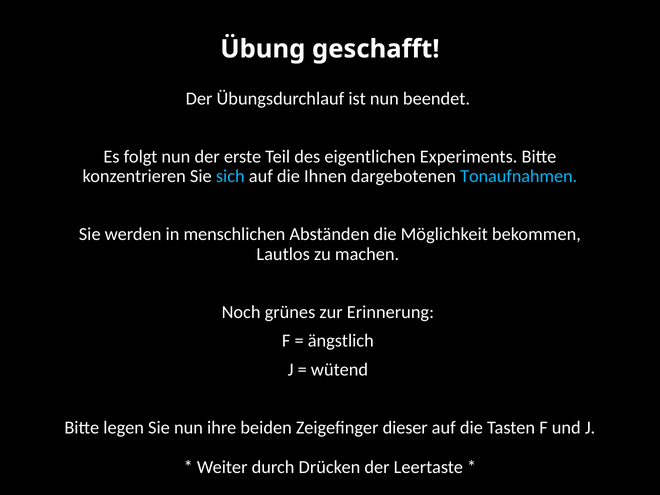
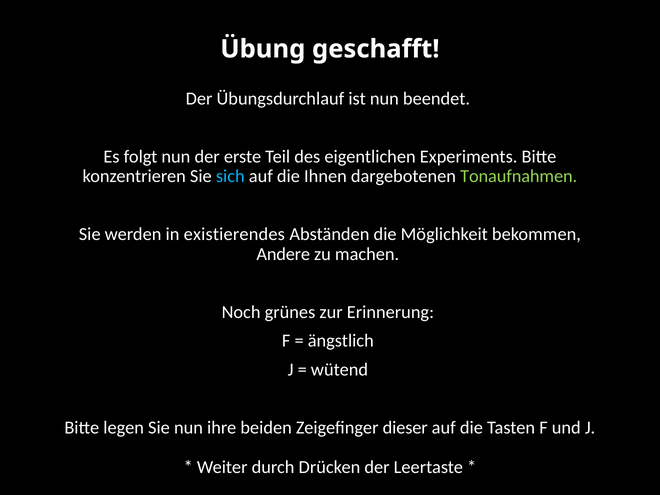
Tonaufnahmen colour: light blue -> light green (519, 176)
menschlichen: menschlichen -> existierendes (234, 234)
Lautlos: Lautlos -> Andere (283, 254)
